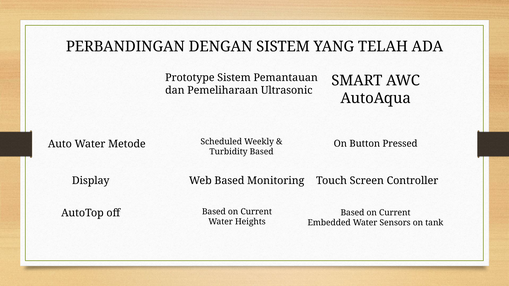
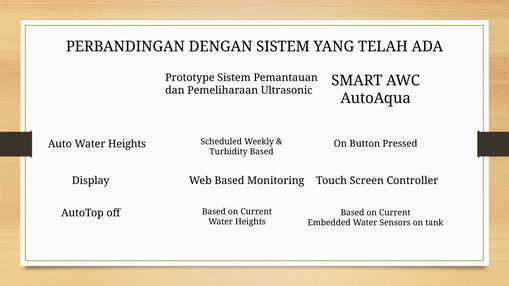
Auto Water Metode: Metode -> Heights (127, 144)
